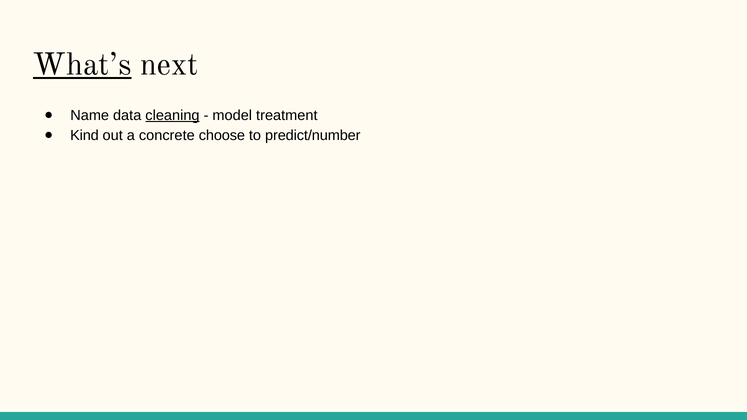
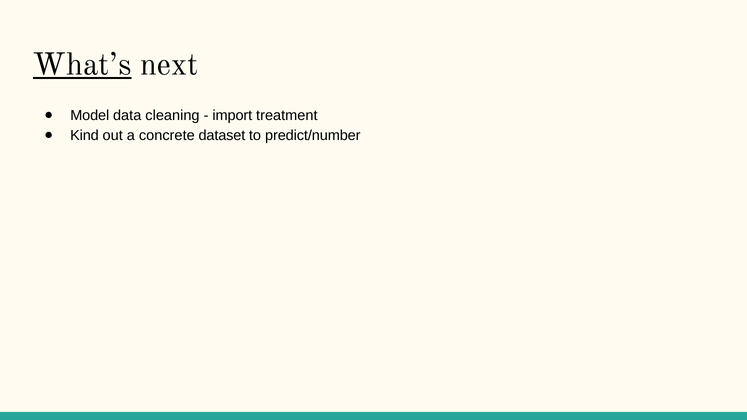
Name: Name -> Model (90, 115)
cleaning underline: present -> none (172, 115)
model: model -> import (232, 115)
choose: choose -> dataset (222, 136)
